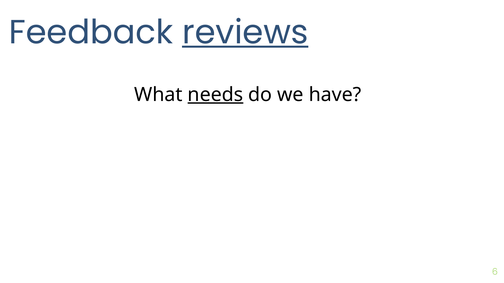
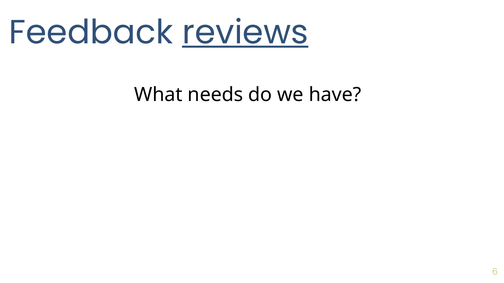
needs underline: present -> none (215, 95)
